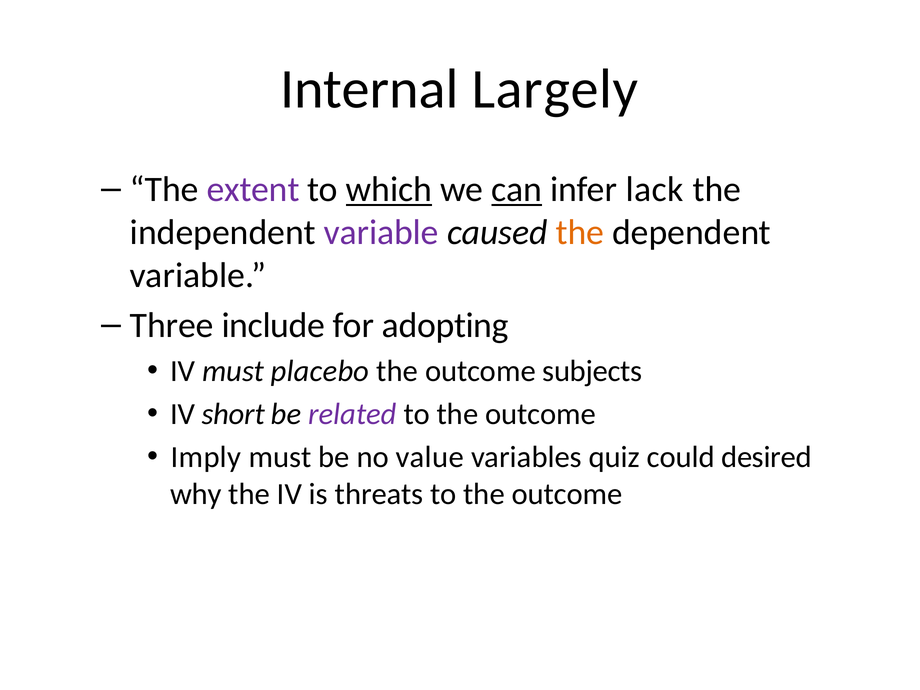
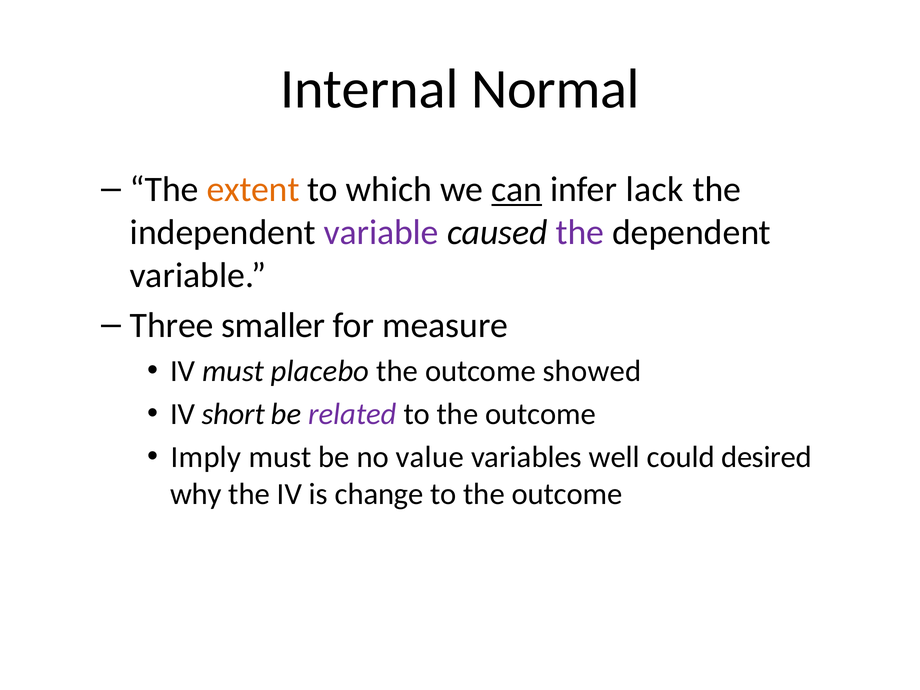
Largely: Largely -> Normal (555, 89)
extent colour: purple -> orange (253, 190)
which underline: present -> none (389, 190)
the colour: orange -> purple (580, 233)
include: include -> smaller (273, 326)
adopting: adopting -> measure (445, 326)
subjects: subjects -> showed (592, 371)
quiz: quiz -> well (614, 457)
threats: threats -> change (379, 494)
